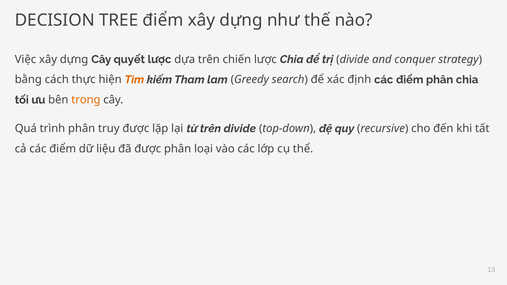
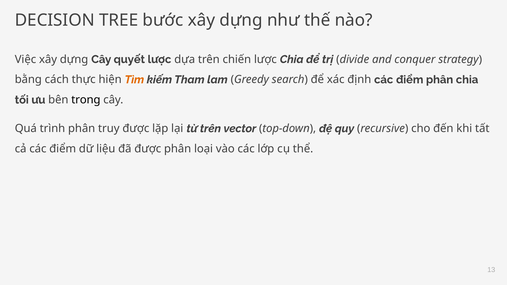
TREE điểm: điểm -> bước (163, 20)
trong colour: orange -> black (86, 100)
trên divide: divide -> vector (240, 129)
